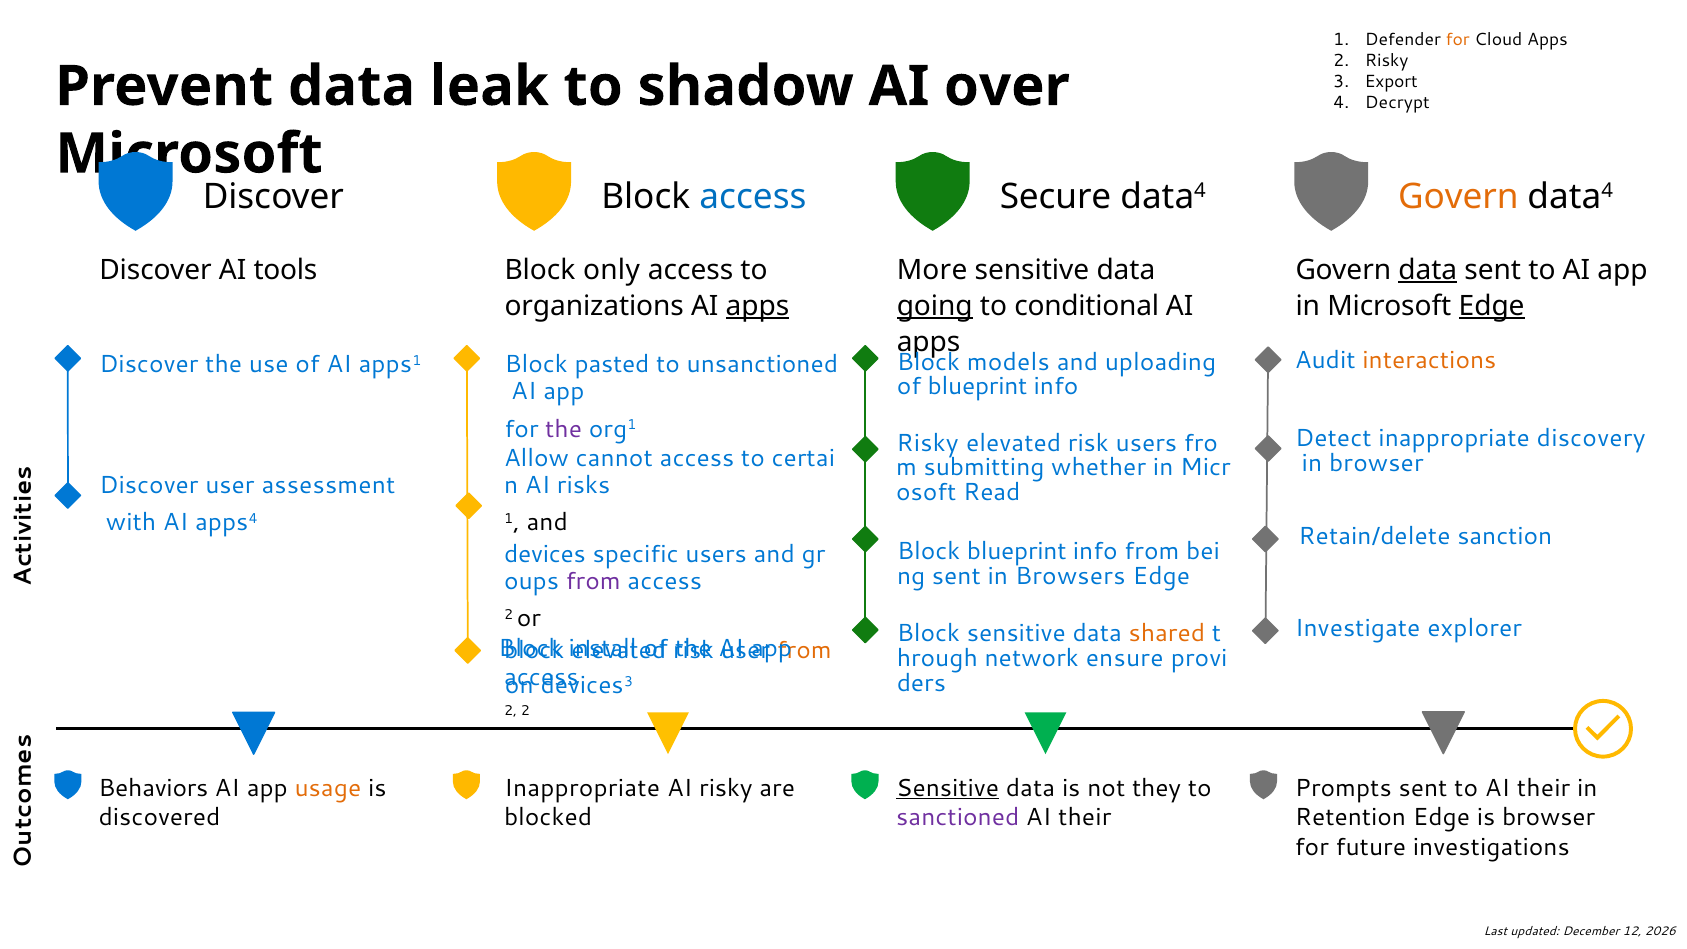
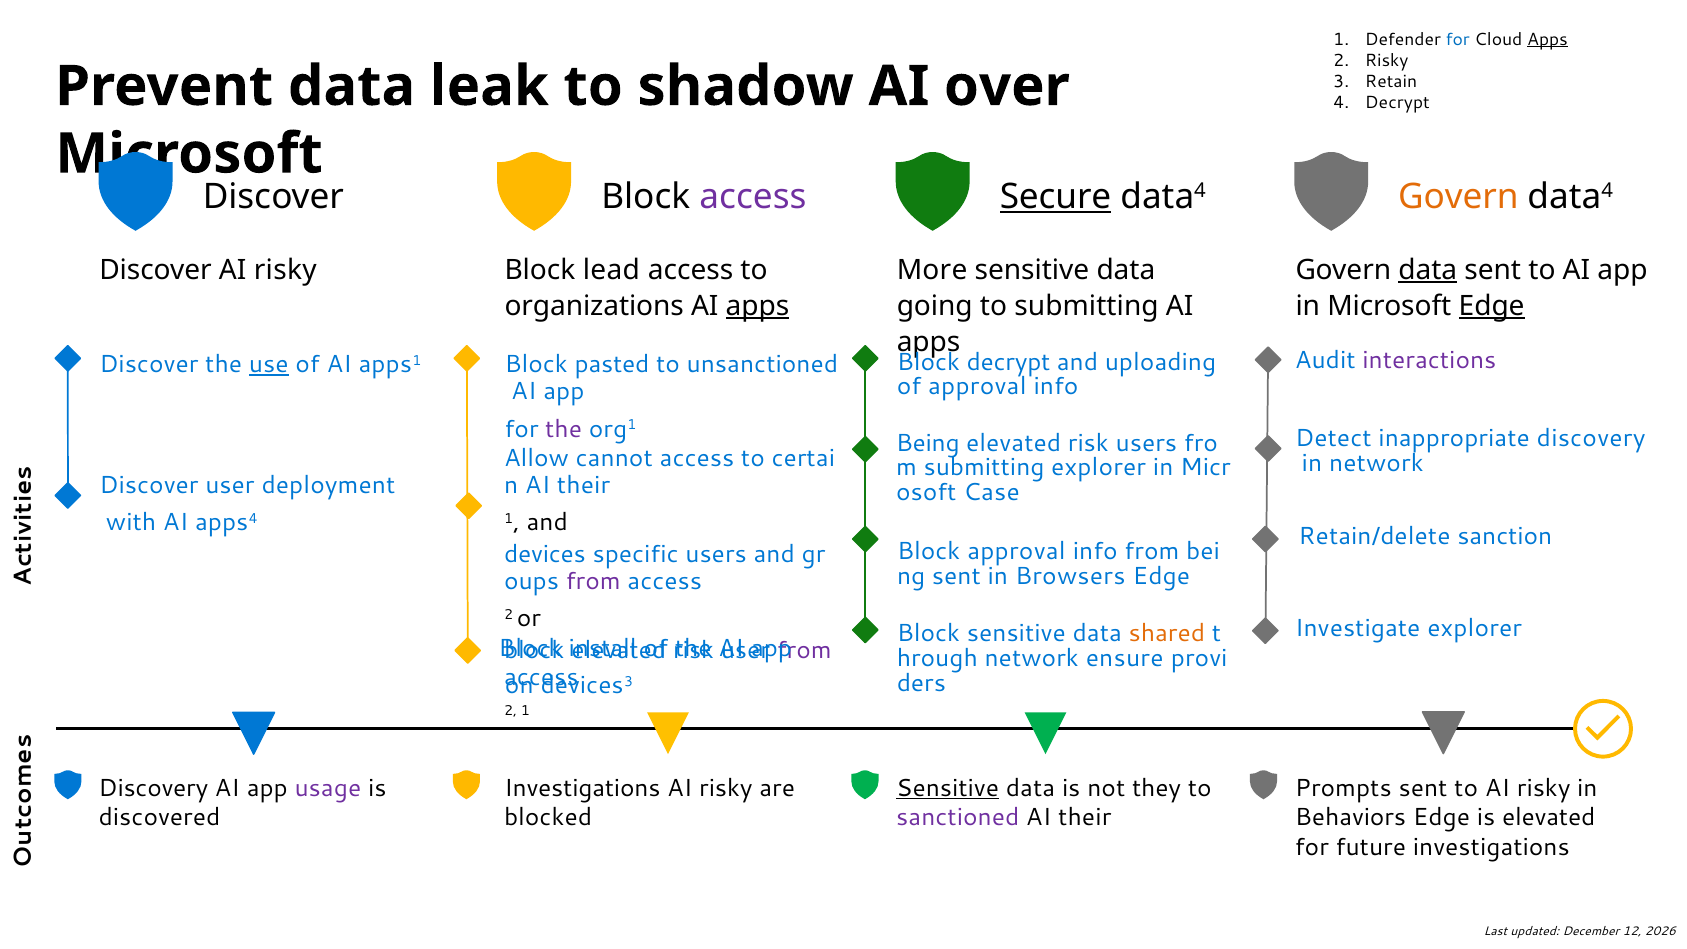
for colour: orange -> blue (1458, 39)
Apps underline: none -> present (1548, 39)
Export: Export -> Retain (1391, 81)
access colour: blue -> purple (753, 197)
Secure underline: none -> present (1056, 197)
Discover AI tools: tools -> risky (285, 270)
only: only -> lead (611, 270)
going underline: present -> none (935, 306)
to conditional: conditional -> submitting (1087, 306)
interactions colour: orange -> purple (1429, 361)
models: models -> decrypt (1009, 362)
use underline: none -> present (269, 365)
of blueprint: blueprint -> approval (977, 387)
Risky: Risky -> Being (928, 443)
in browser: browser -> network (1376, 463)
submitting whether: whether -> explorer (1099, 468)
assessment: assessment -> deployment (328, 485)
risks: risks -> their (584, 486)
Read: Read -> Case (992, 492)
Block blueprint: blueprint -> approval (1017, 552)
from colour: orange -> purple (804, 651)
2: 2 -> 1 (525, 711)
Behaviors: Behaviors -> Discovery (153, 788)
usage colour: orange -> purple (328, 788)
Inappropriate: Inappropriate -> Investigations (582, 788)
to AI their: their -> risky (1544, 788)
Retention: Retention -> Behaviors (1351, 818)
is browser: browser -> elevated (1549, 818)
